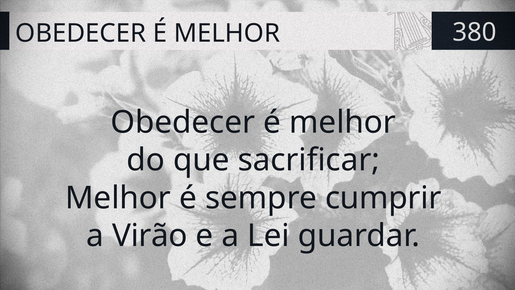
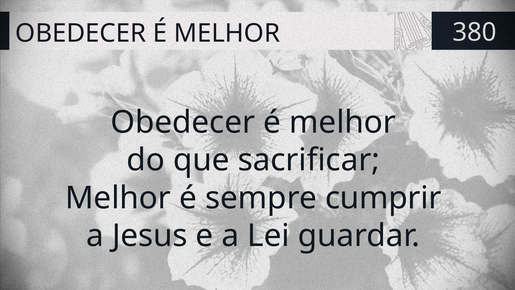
Virão: Virão -> Jesus (150, 236)
